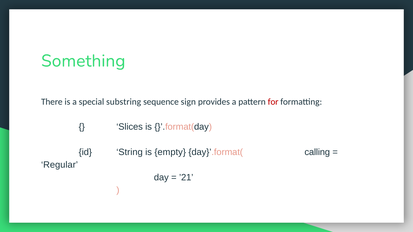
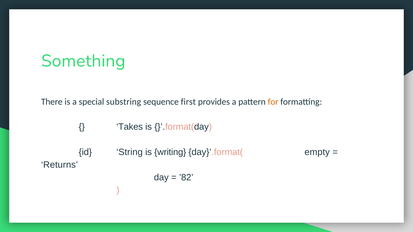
sign: sign -> first (188, 102)
for colour: red -> orange (273, 102)
Slices: Slices -> Takes (130, 127)
empty: empty -> writing (170, 152)
calling: calling -> empty (317, 152)
Regular: Regular -> Returns (60, 165)
’21: ’21 -> ’82 (186, 178)
